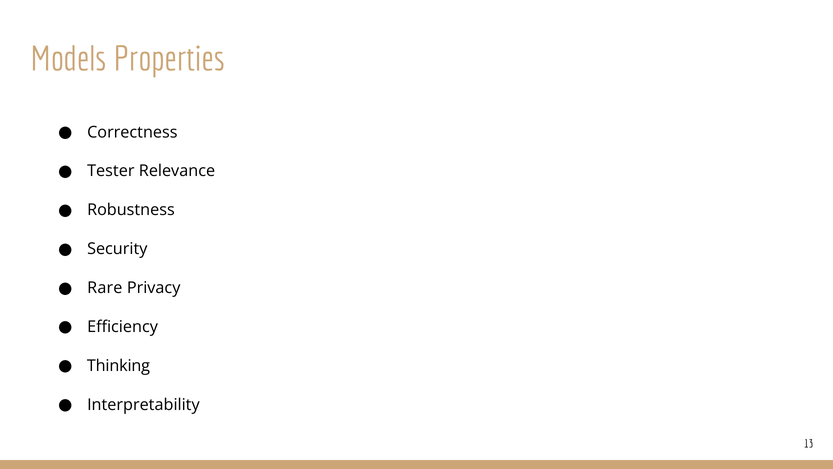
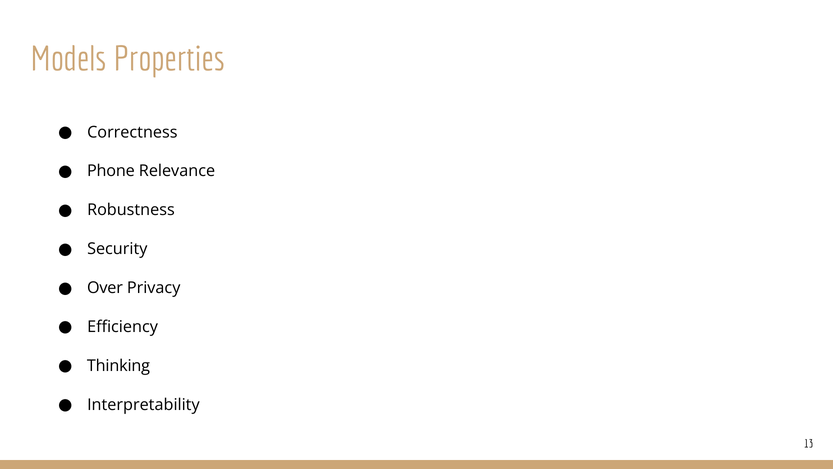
Tester: Tester -> Phone (111, 171)
Rare: Rare -> Over (105, 288)
